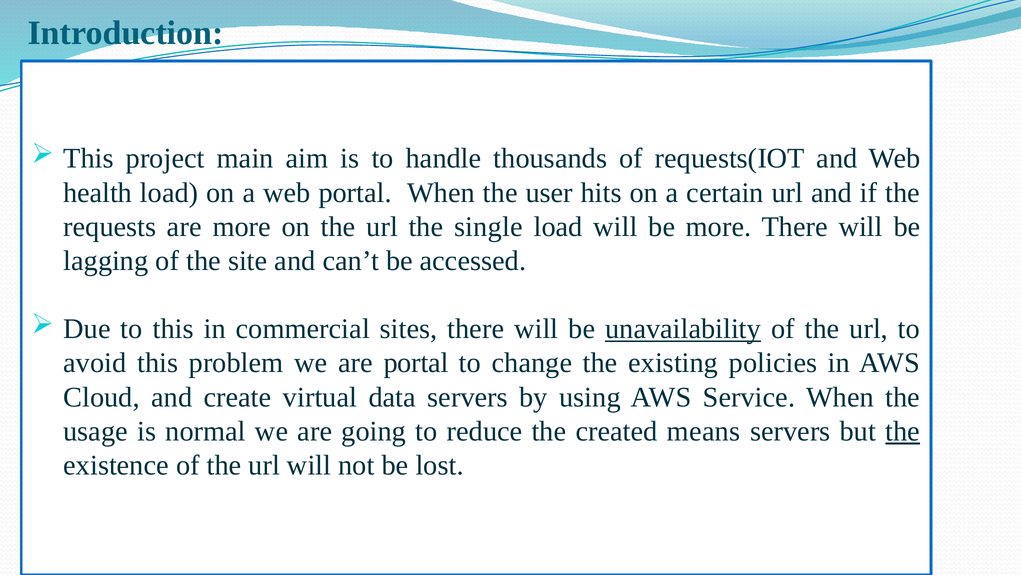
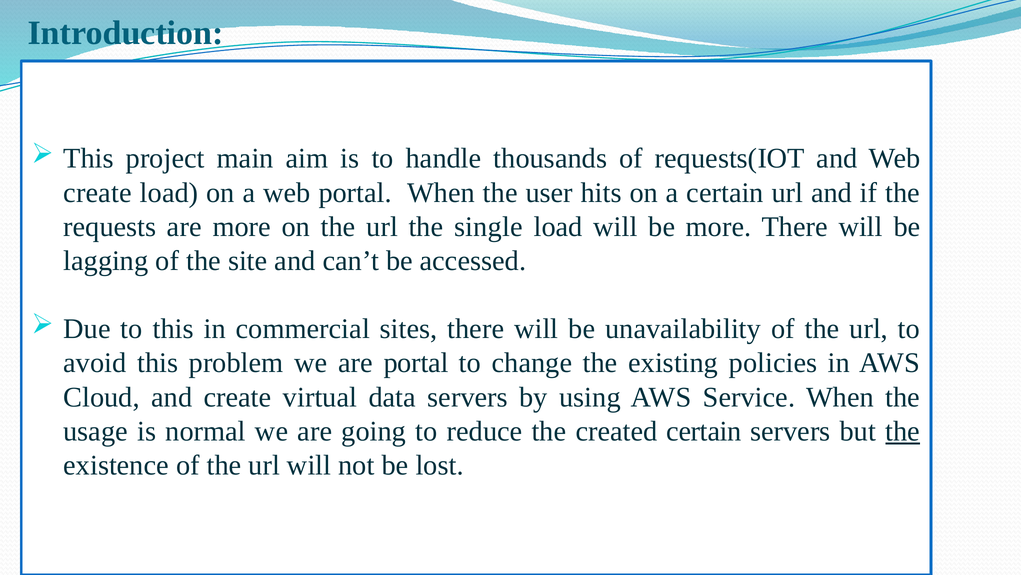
health: health -> create (98, 192)
unavailability underline: present -> none (683, 329)
created means: means -> certain (704, 431)
